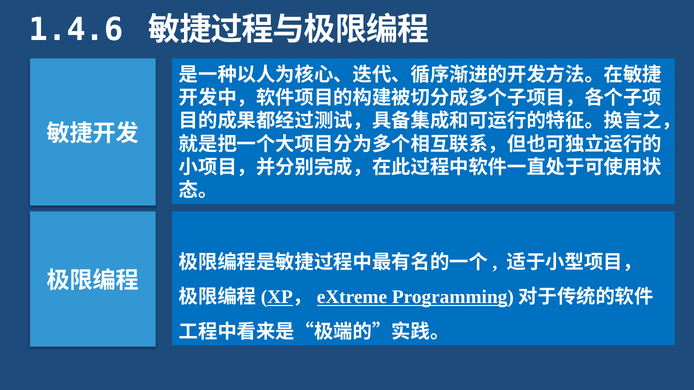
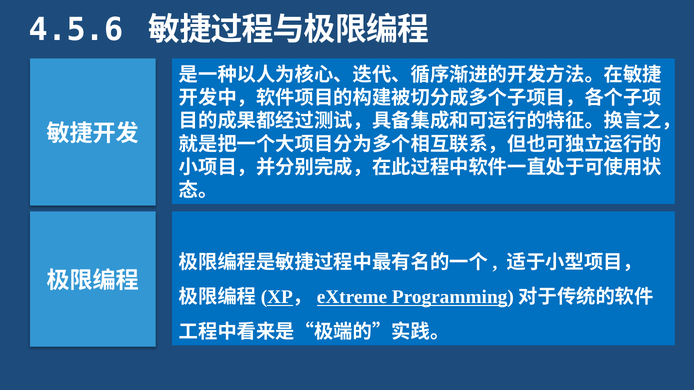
1.4.6: 1.4.6 -> 4.5.6 (76, 30)
